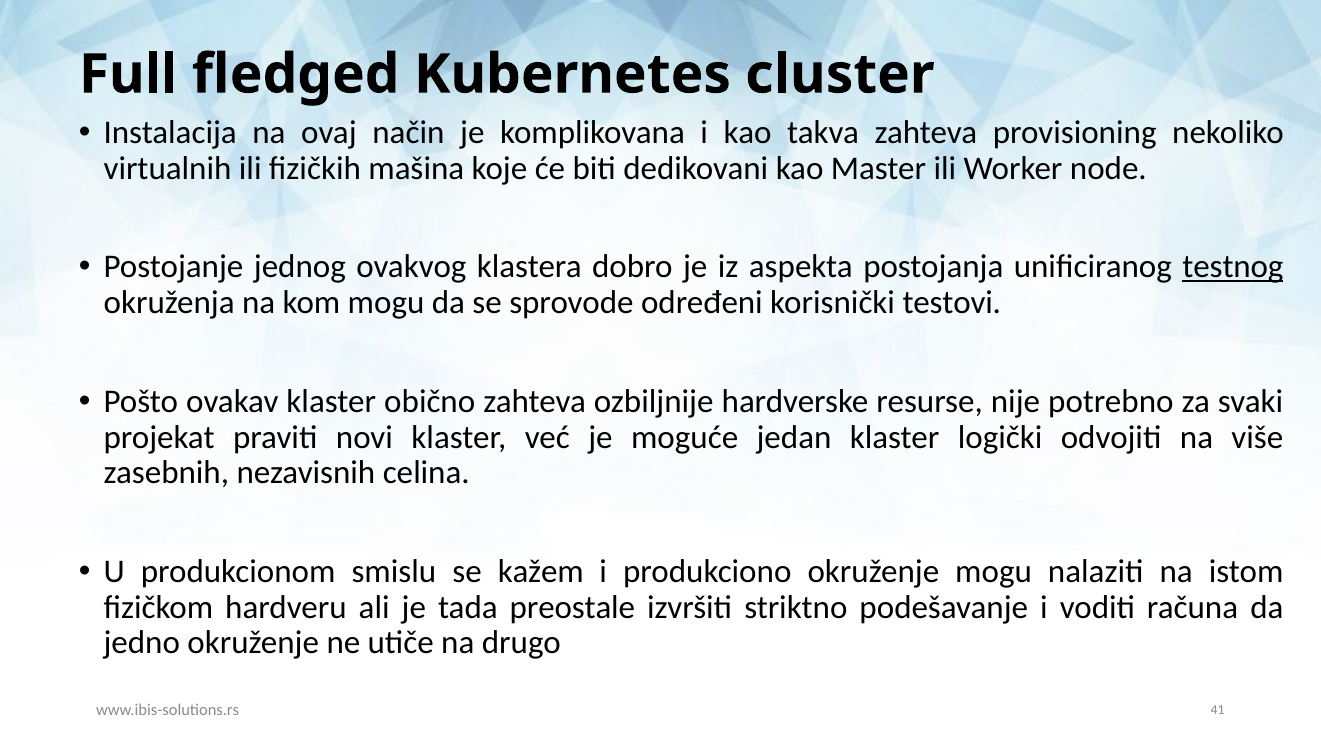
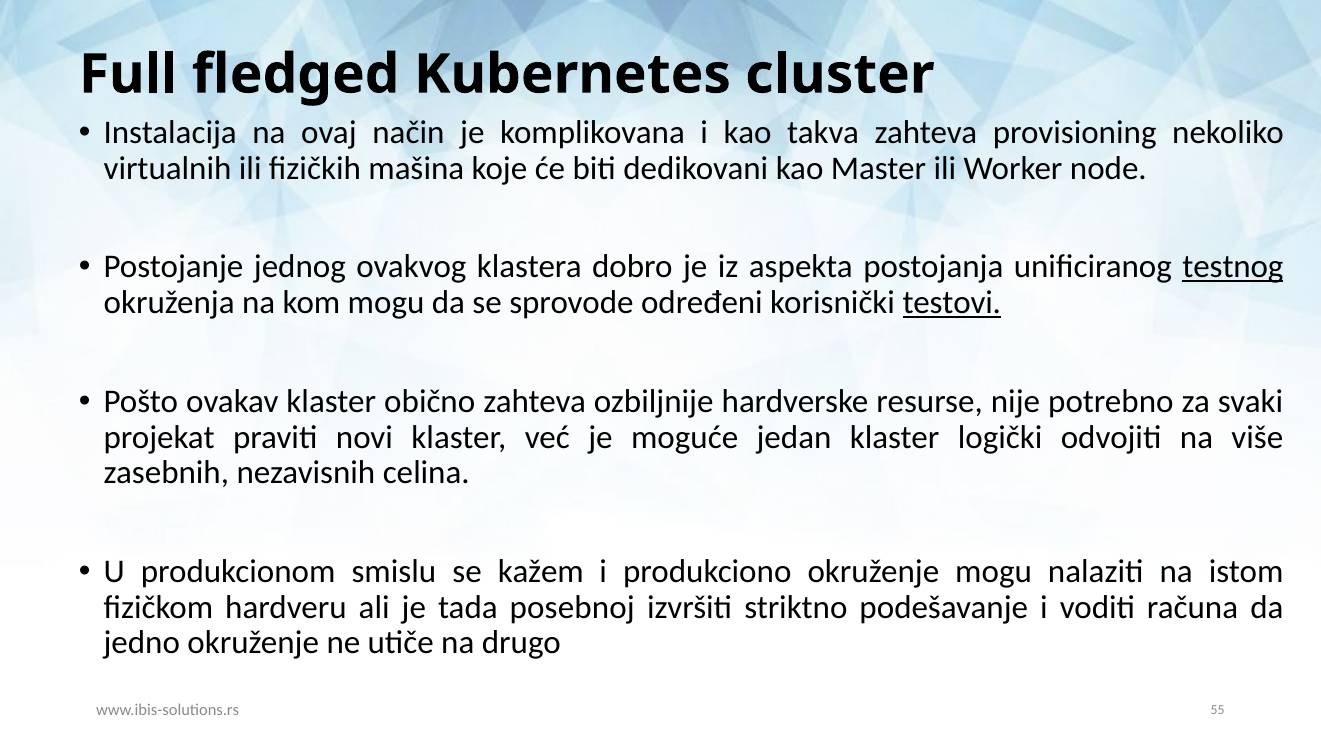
testovi underline: none -> present (952, 303)
preostale: preostale -> posebnoj (572, 607)
41: 41 -> 55 (1218, 710)
